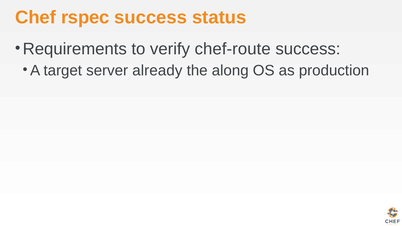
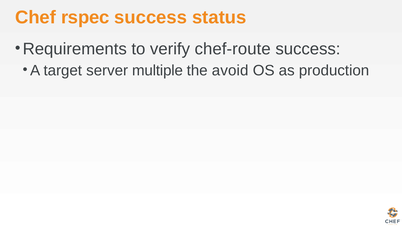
already: already -> multiple (157, 70)
along: along -> avoid (230, 70)
